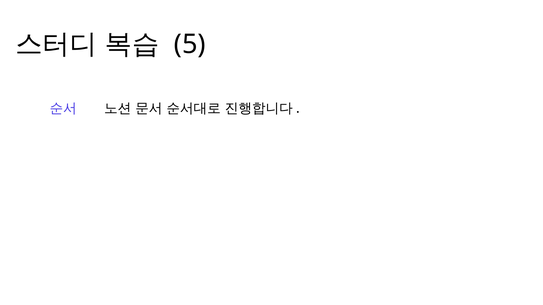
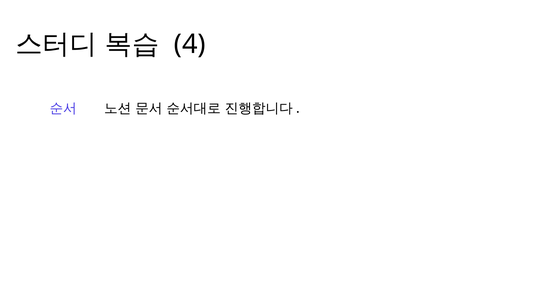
5: 5 -> 4 (190, 44)
